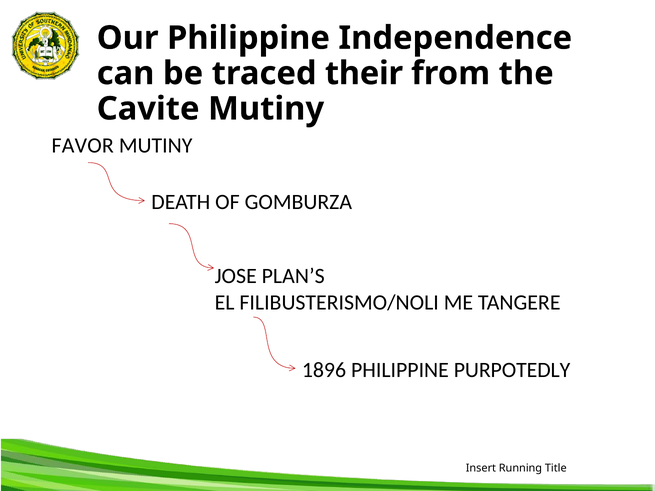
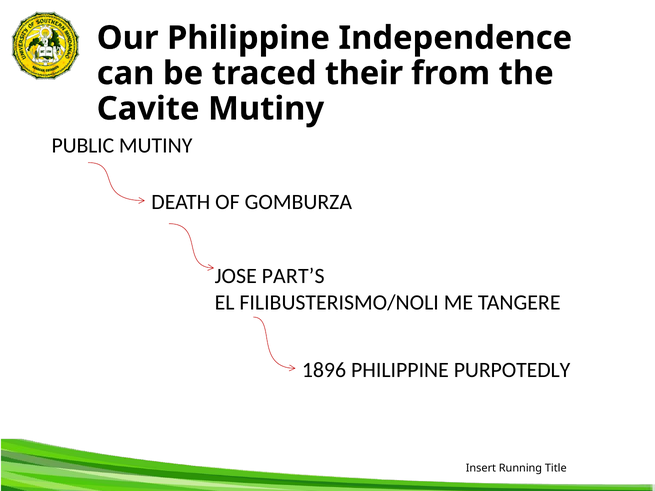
FAVOR: FAVOR -> PUBLIC (83, 146)
PLAN’S: PLAN’S -> PART’S (293, 276)
